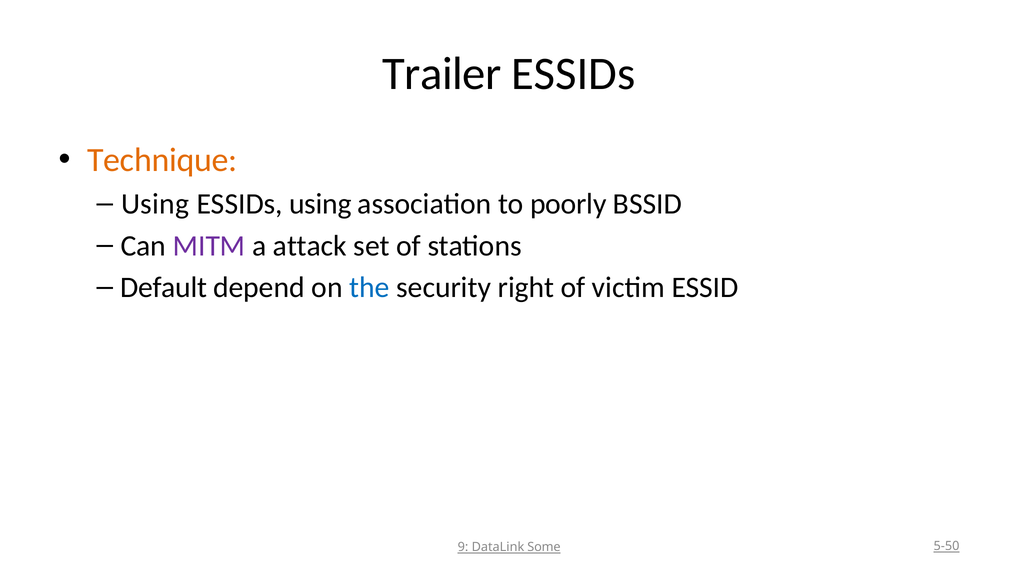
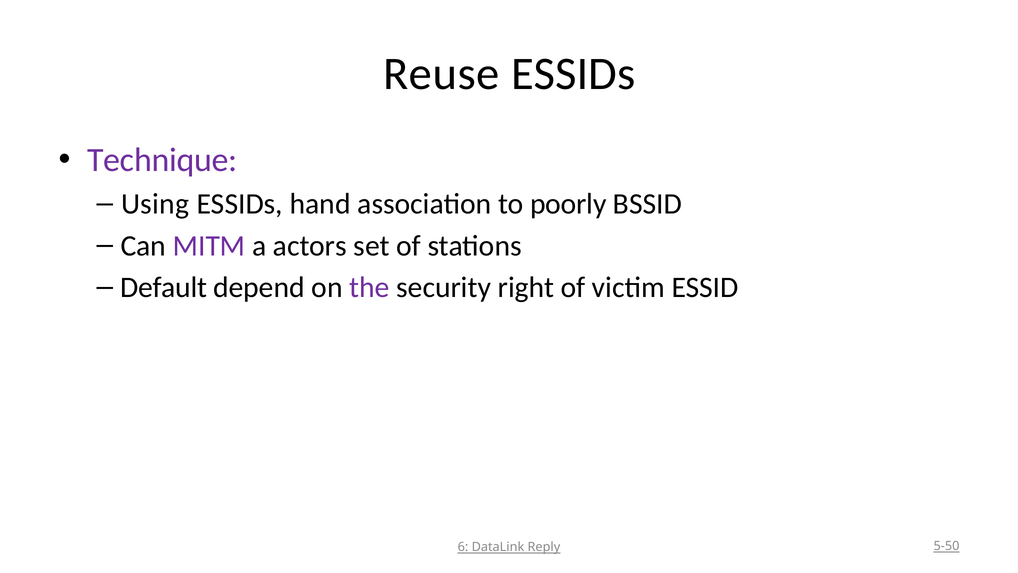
Trailer: Trailer -> Reuse (441, 74)
Technique colour: orange -> purple (162, 160)
ESSIDs using: using -> hand (320, 204)
attack: attack -> actors (310, 246)
the colour: blue -> purple (369, 287)
9: 9 -> 6 (463, 547)
Some: Some -> Reply (544, 547)
